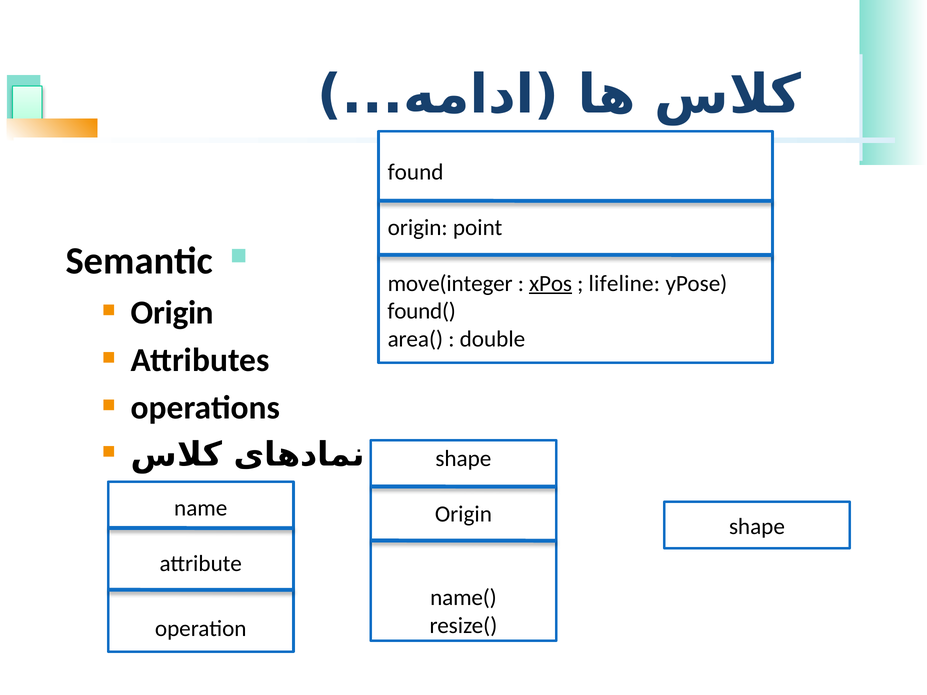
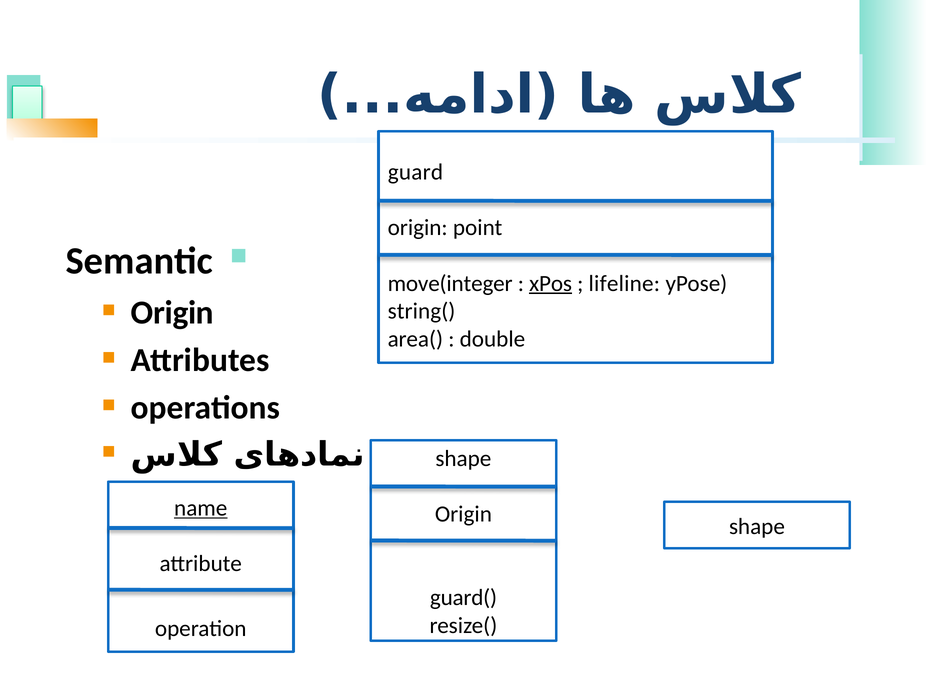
found: found -> guard (415, 172)
found(: found( -> string( (421, 311)
name underline: none -> present (201, 508)
name(: name( -> guard( (464, 598)
